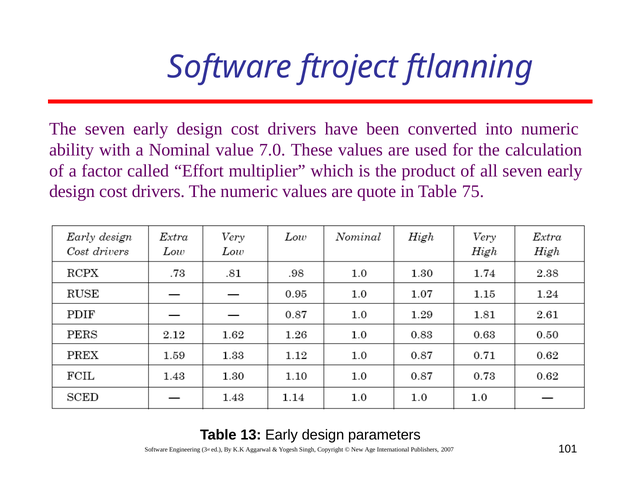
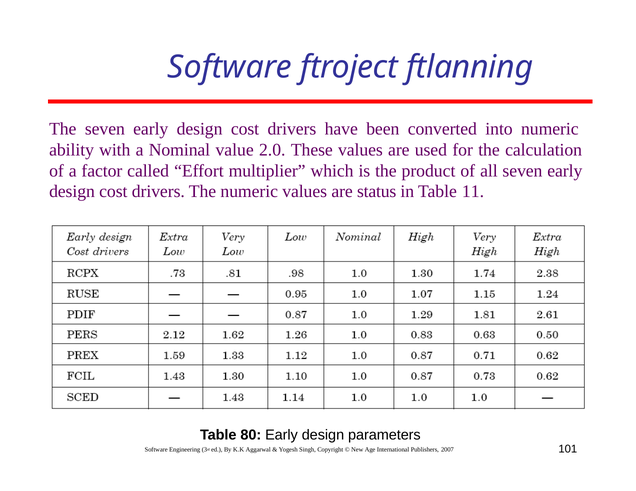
7.0: 7.0 -> 2.0 (272, 150)
quote: quote -> status (377, 192)
75: 75 -> 11 (473, 192)
13: 13 -> 80 (251, 435)
